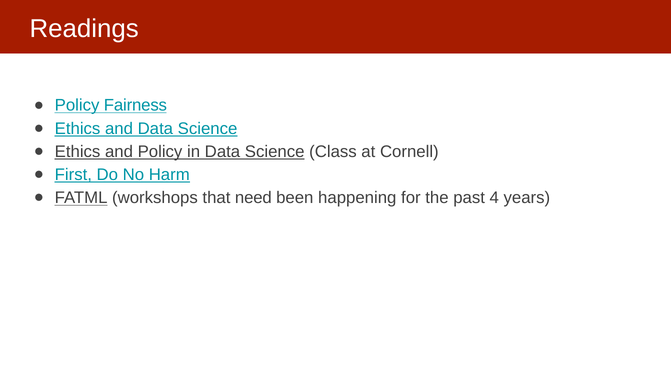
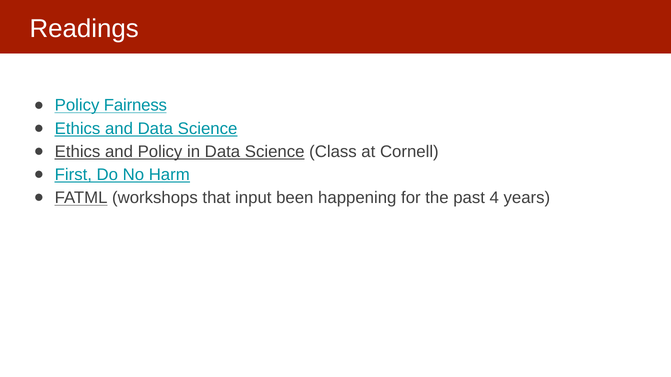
need: need -> input (253, 198)
